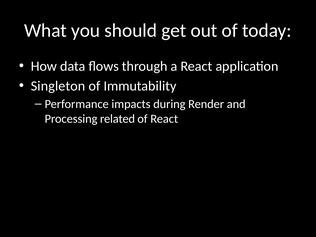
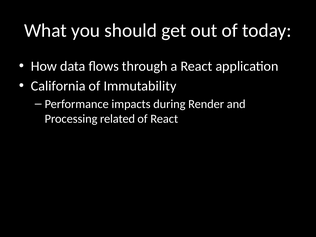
Singleton: Singleton -> California (58, 86)
